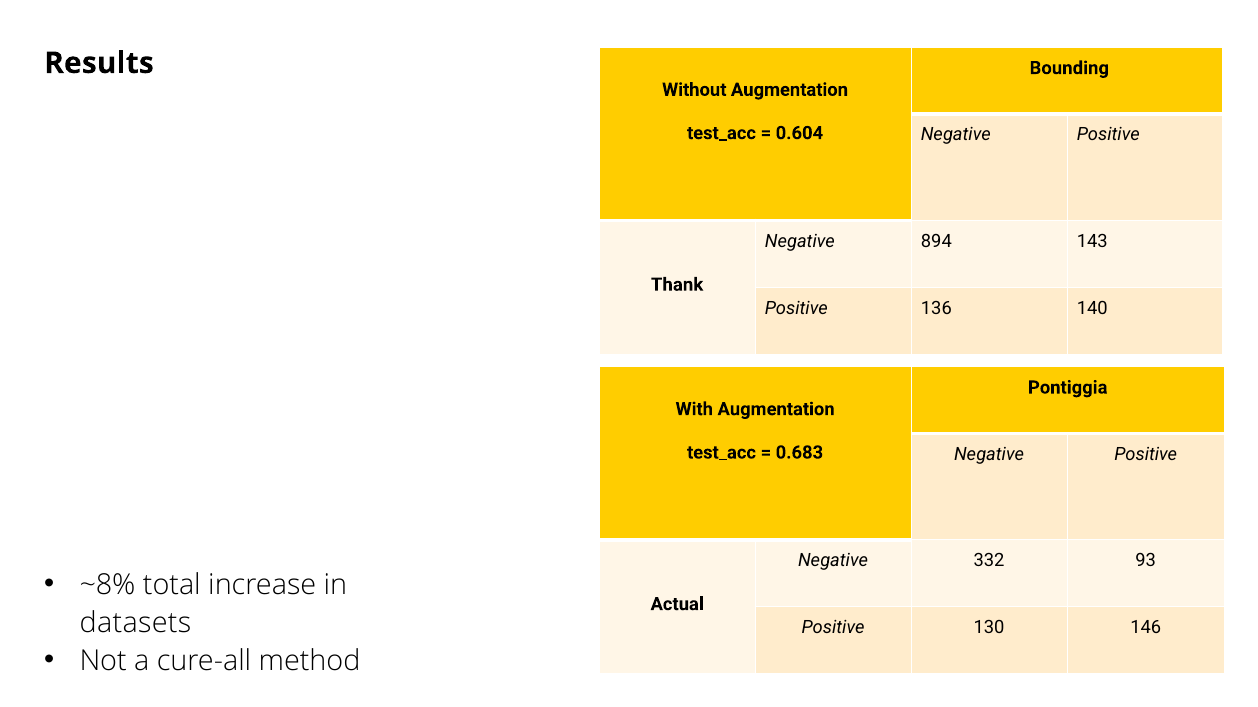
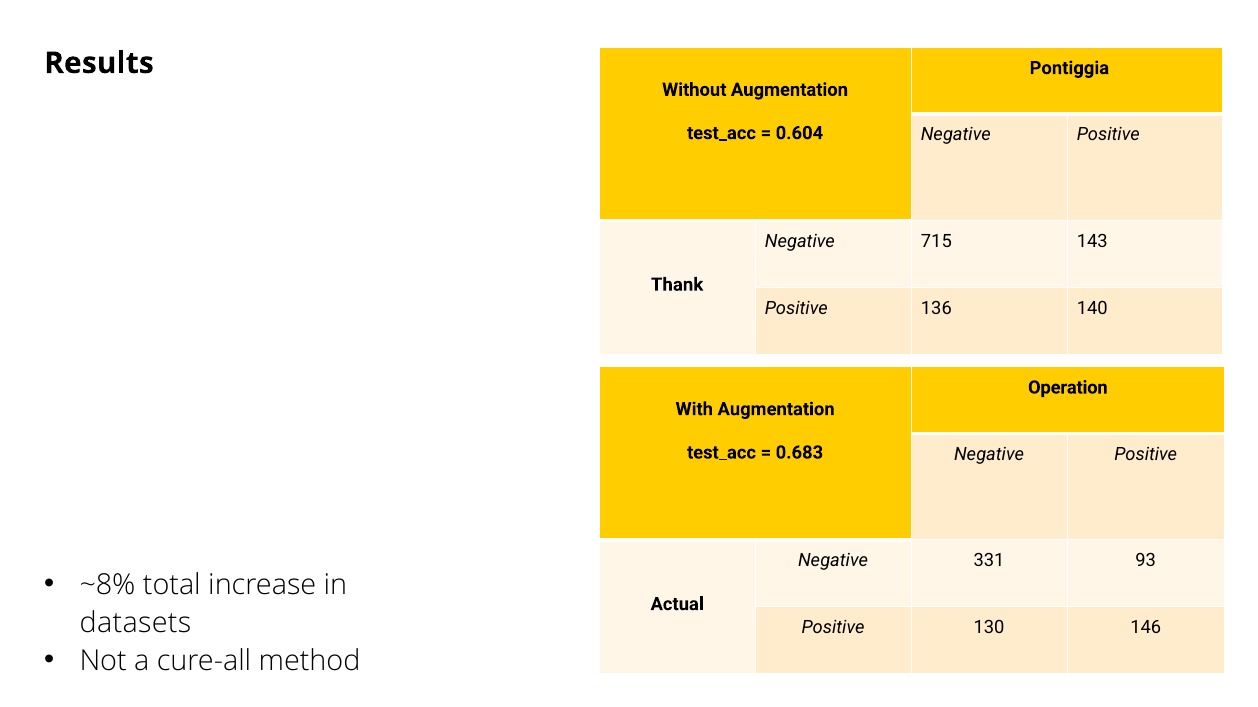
Bounding: Bounding -> Pontiggia (1069, 68)
894: 894 -> 715 (936, 241)
Pontiggia: Pontiggia -> Operation (1068, 388)
332: 332 -> 331 (989, 561)
